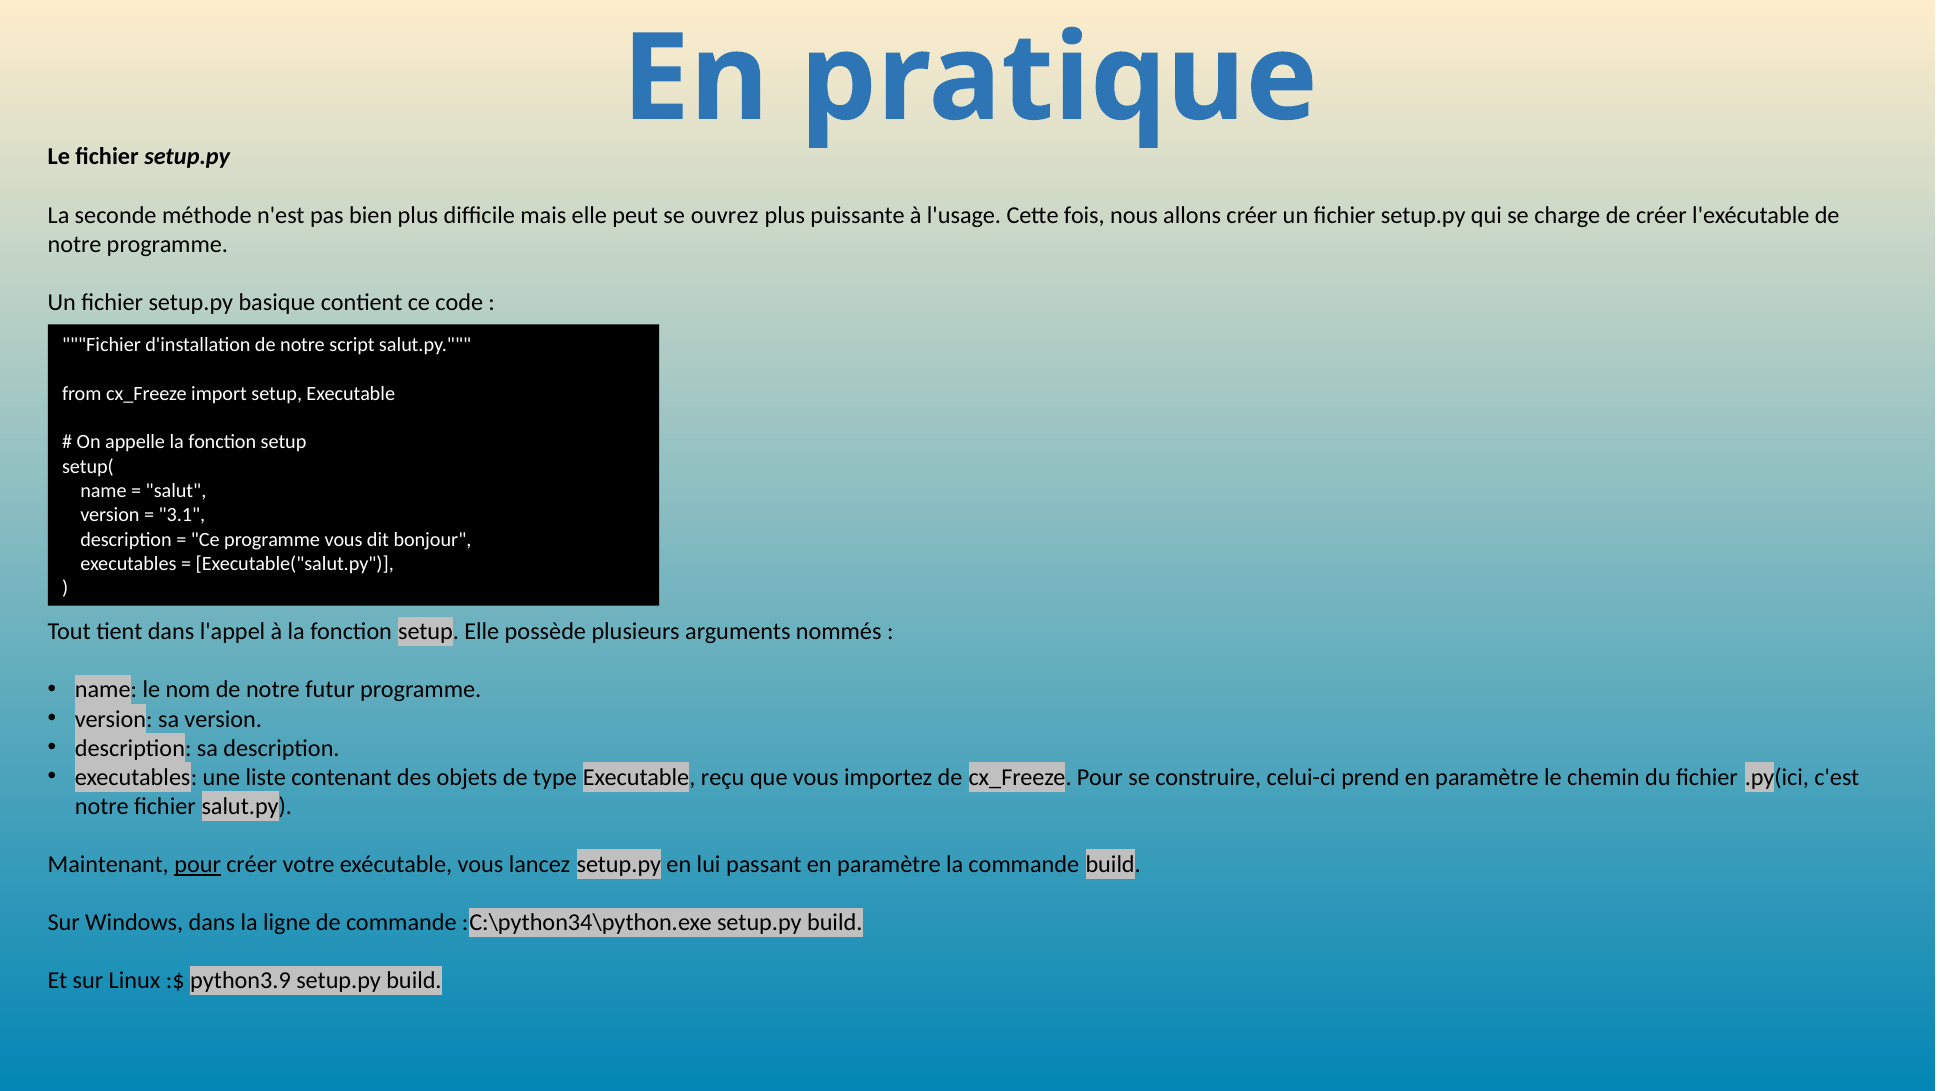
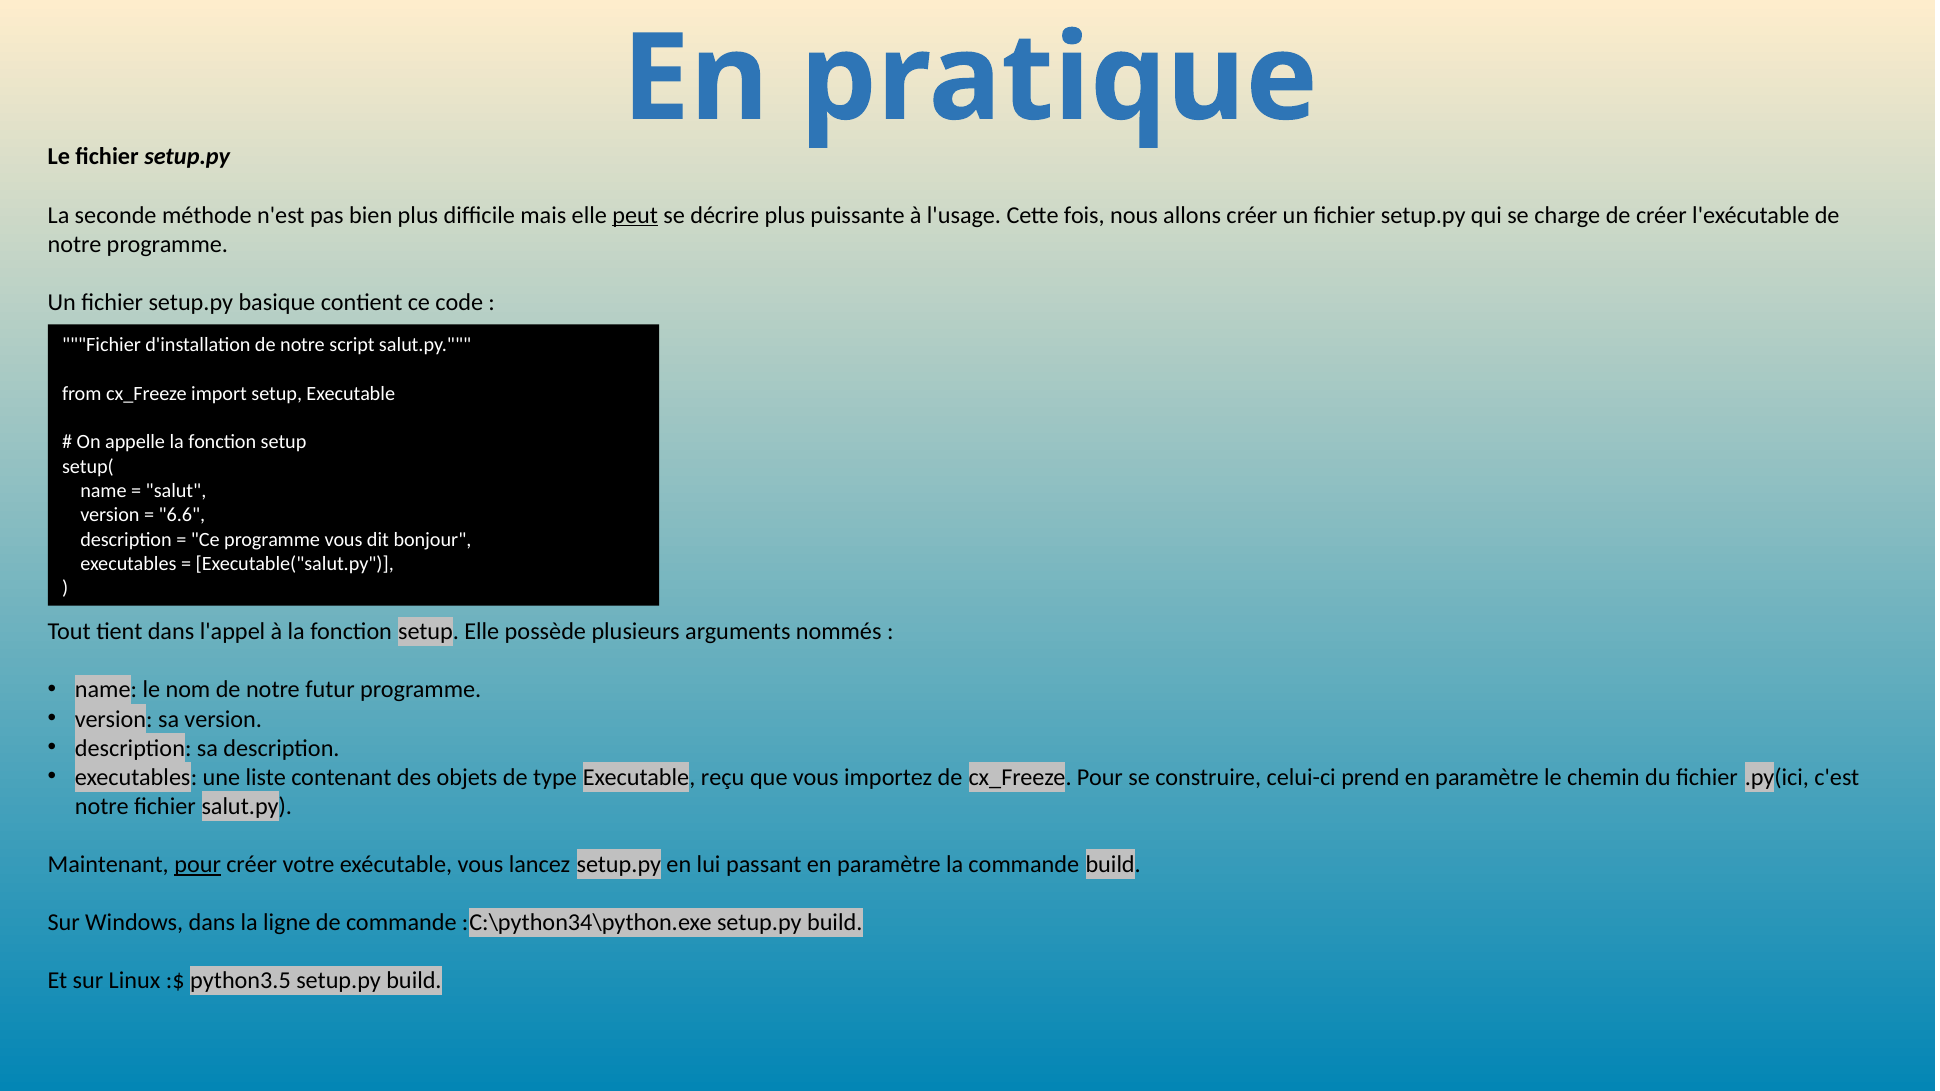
peut underline: none -> present (635, 215)
ouvrez: ouvrez -> décrire (725, 215)
3.1: 3.1 -> 6.6 (182, 515)
python3.9: python3.9 -> python3.5 (241, 981)
